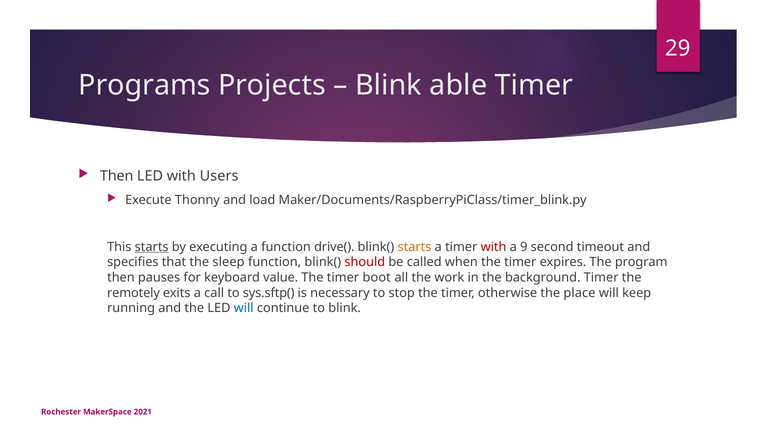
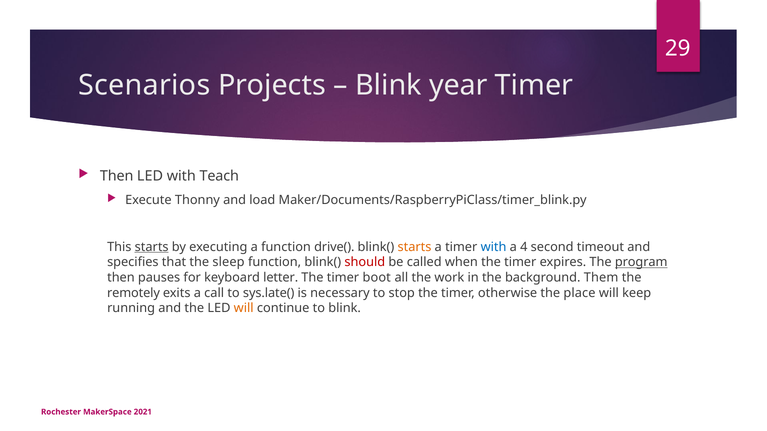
Programs: Programs -> Scenarios (144, 85)
able: able -> year (458, 85)
Users: Users -> Teach (219, 176)
with colour: red -> blue (494, 247)
9: 9 -> 4 (524, 247)
program underline: none -> present (641, 262)
value: value -> letter (281, 278)
background Timer: Timer -> Them (601, 278)
sys.sftp(: sys.sftp( -> sys.late( (269, 293)
will colour: blue -> orange (244, 308)
